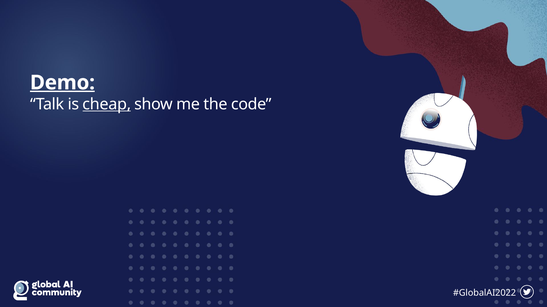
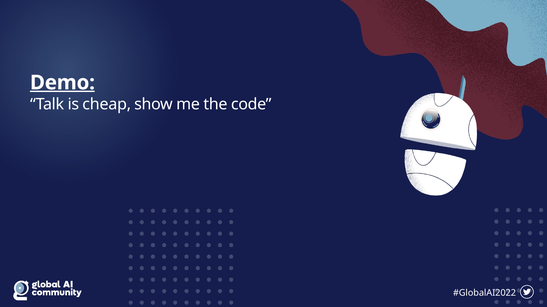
cheap underline: present -> none (107, 104)
